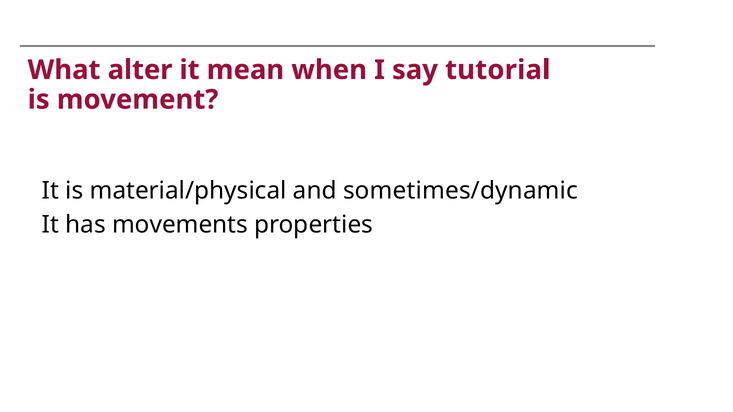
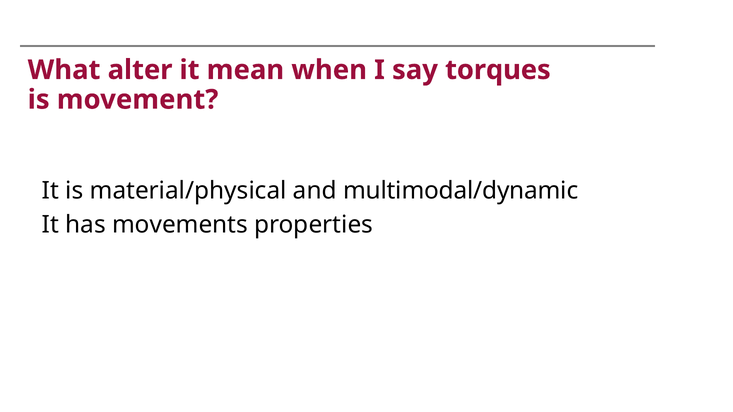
tutorial: tutorial -> torques (498, 70)
sometimes/dynamic: sometimes/dynamic -> multimodal/dynamic (461, 191)
